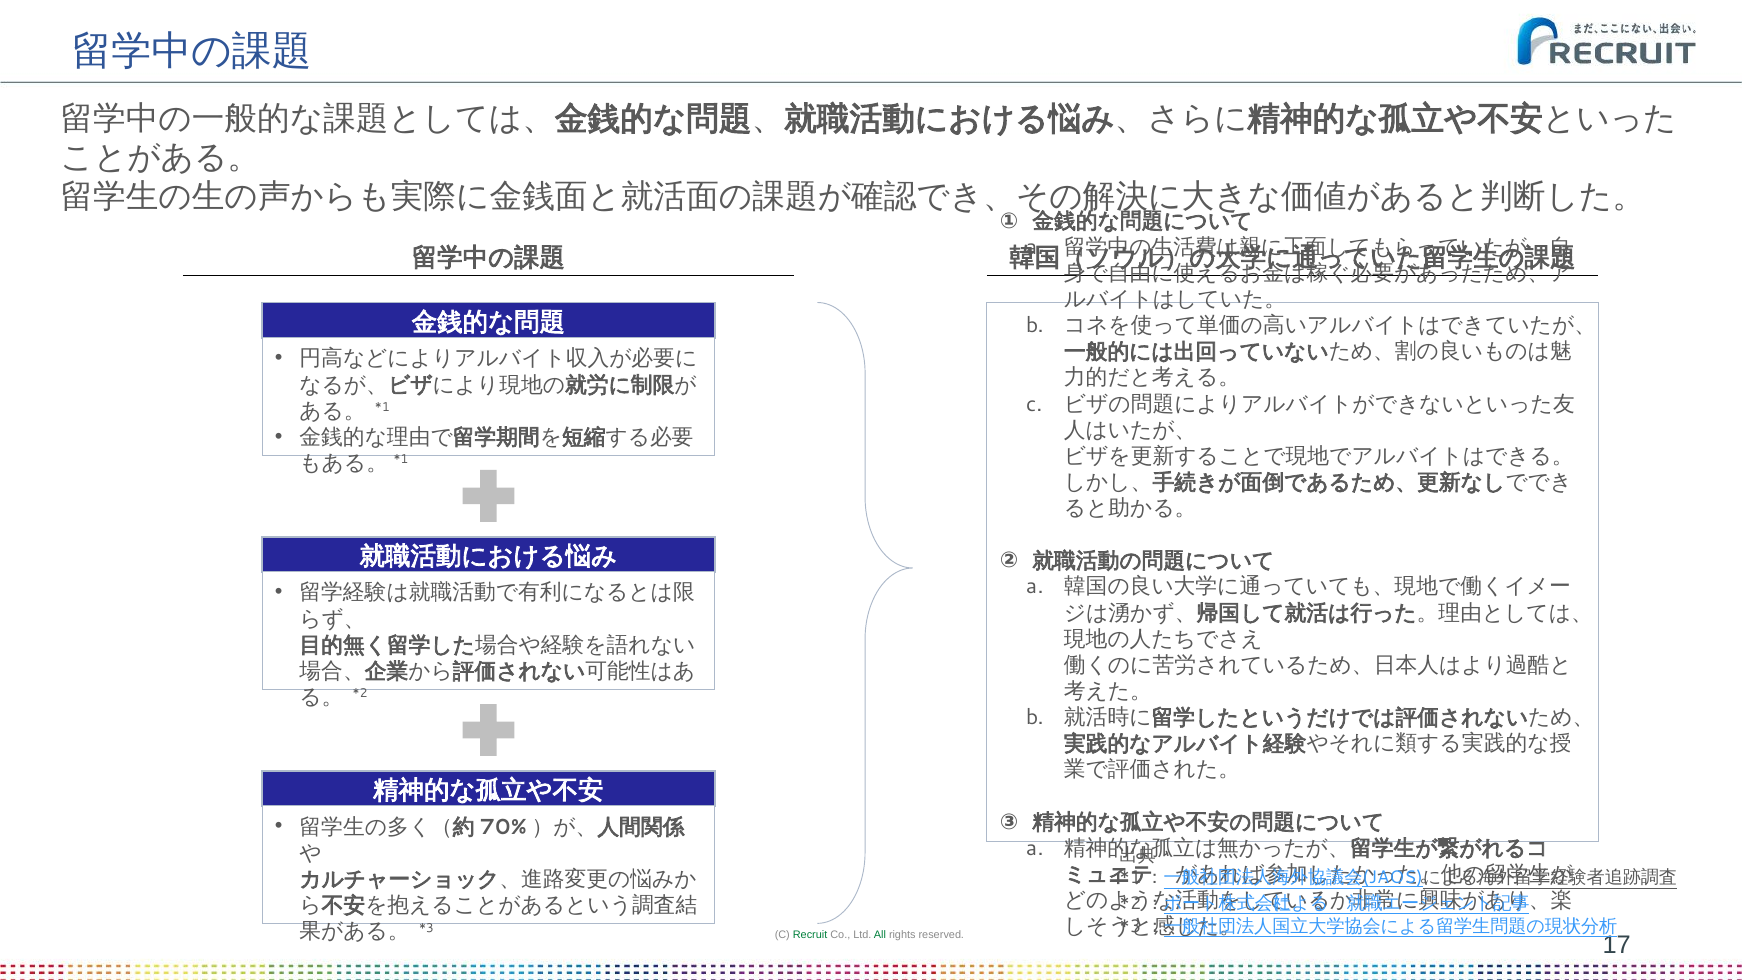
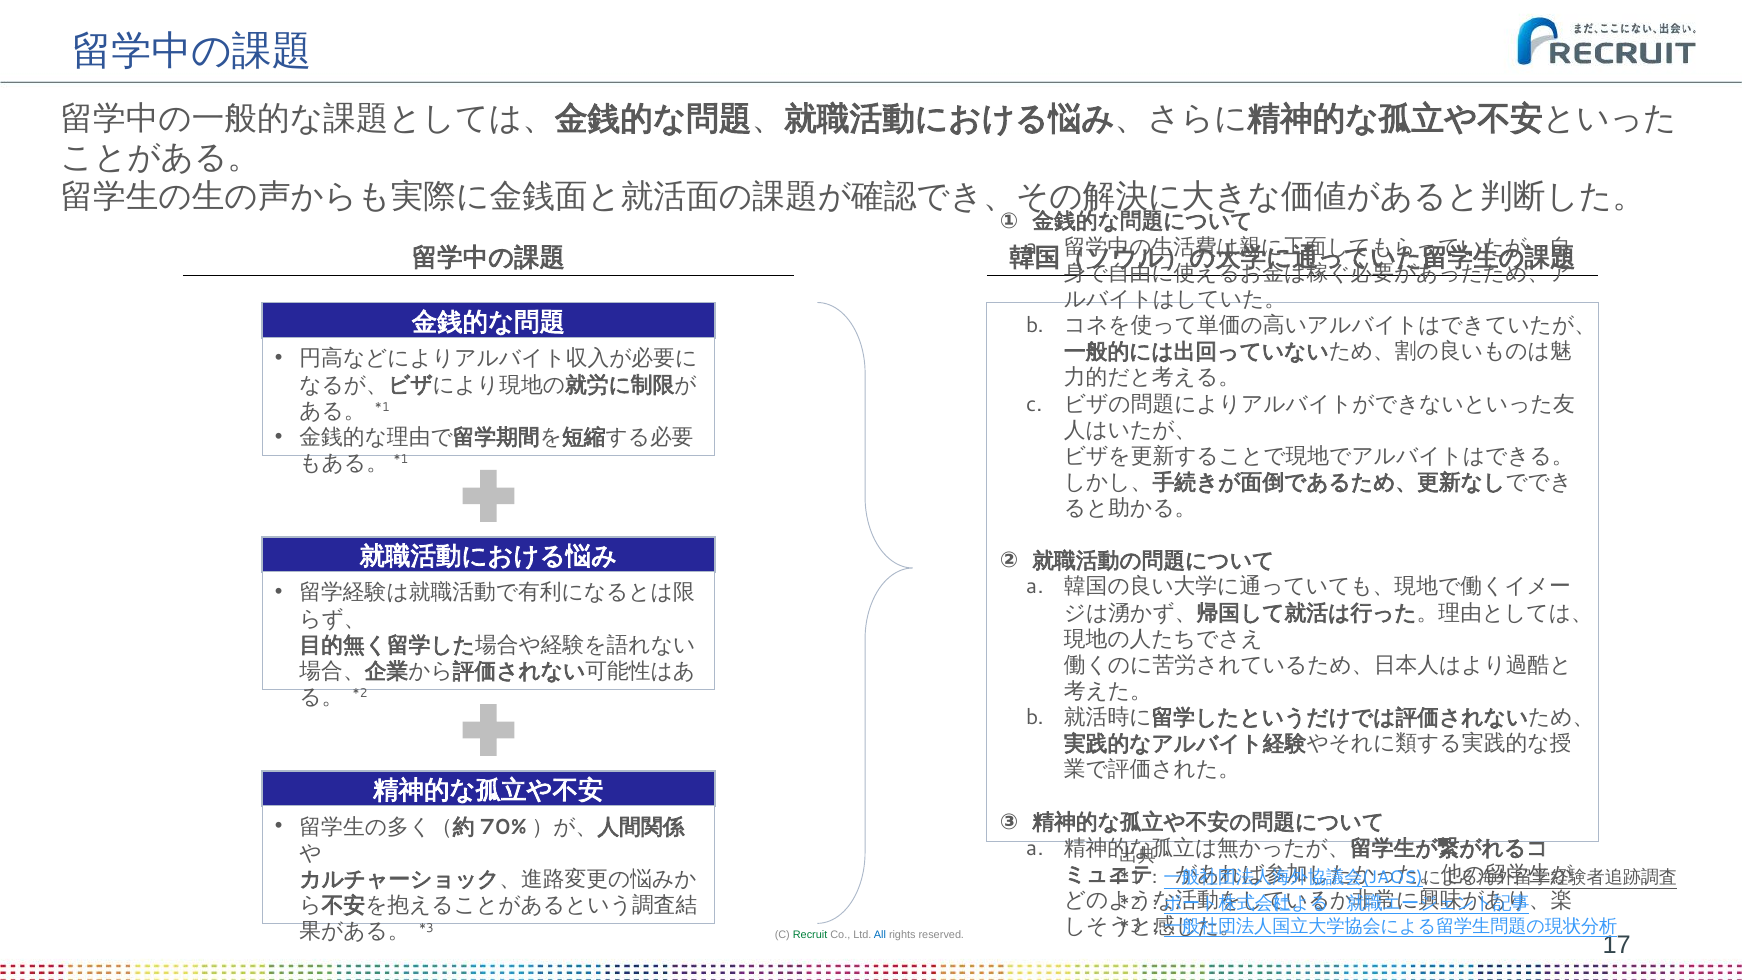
All colour: green -> blue (880, 935)
